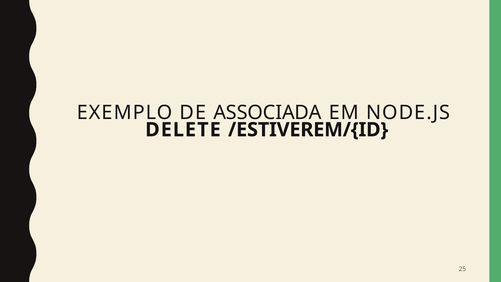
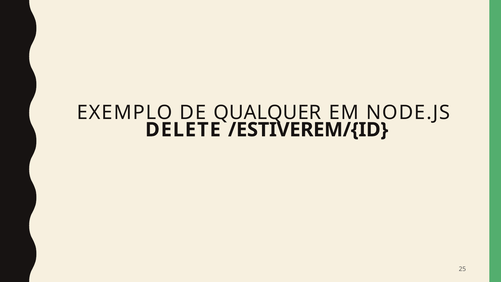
ASSOCIADA: ASSOCIADA -> QUALQUER (267, 113)
